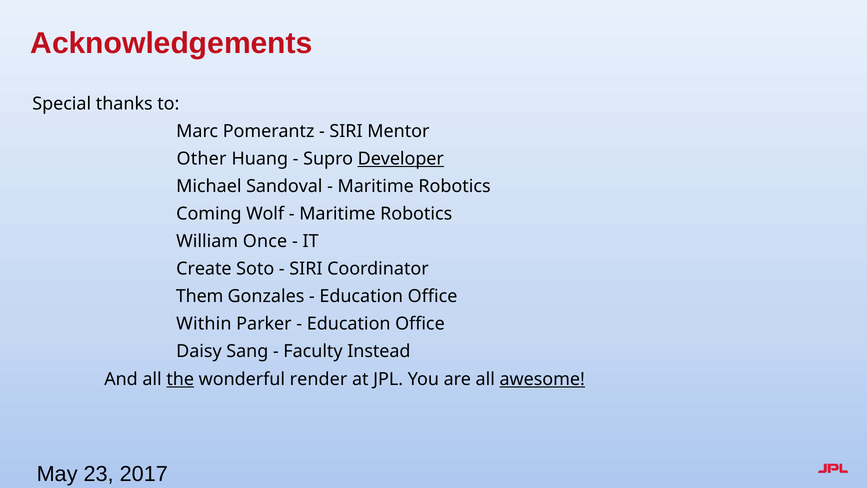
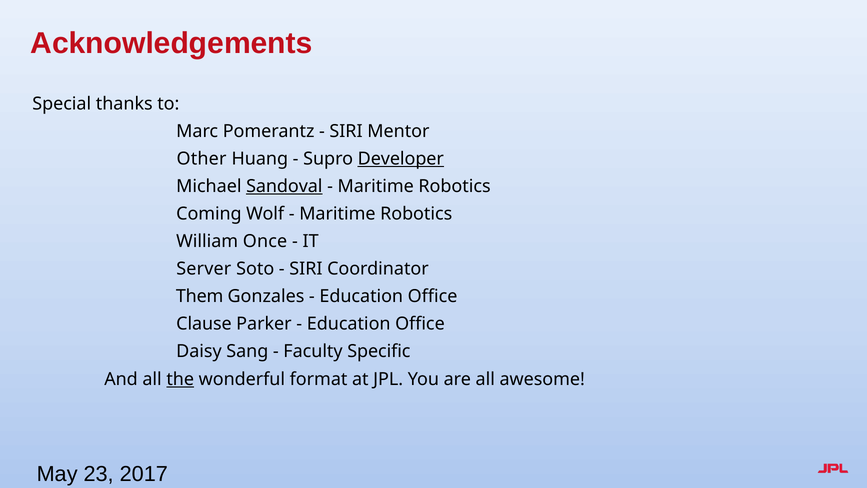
Sandoval underline: none -> present (284, 186)
Create: Create -> Server (204, 269)
Within: Within -> Clause (204, 324)
Instead: Instead -> Specific (379, 351)
render: render -> format (319, 379)
awesome underline: present -> none (542, 379)
